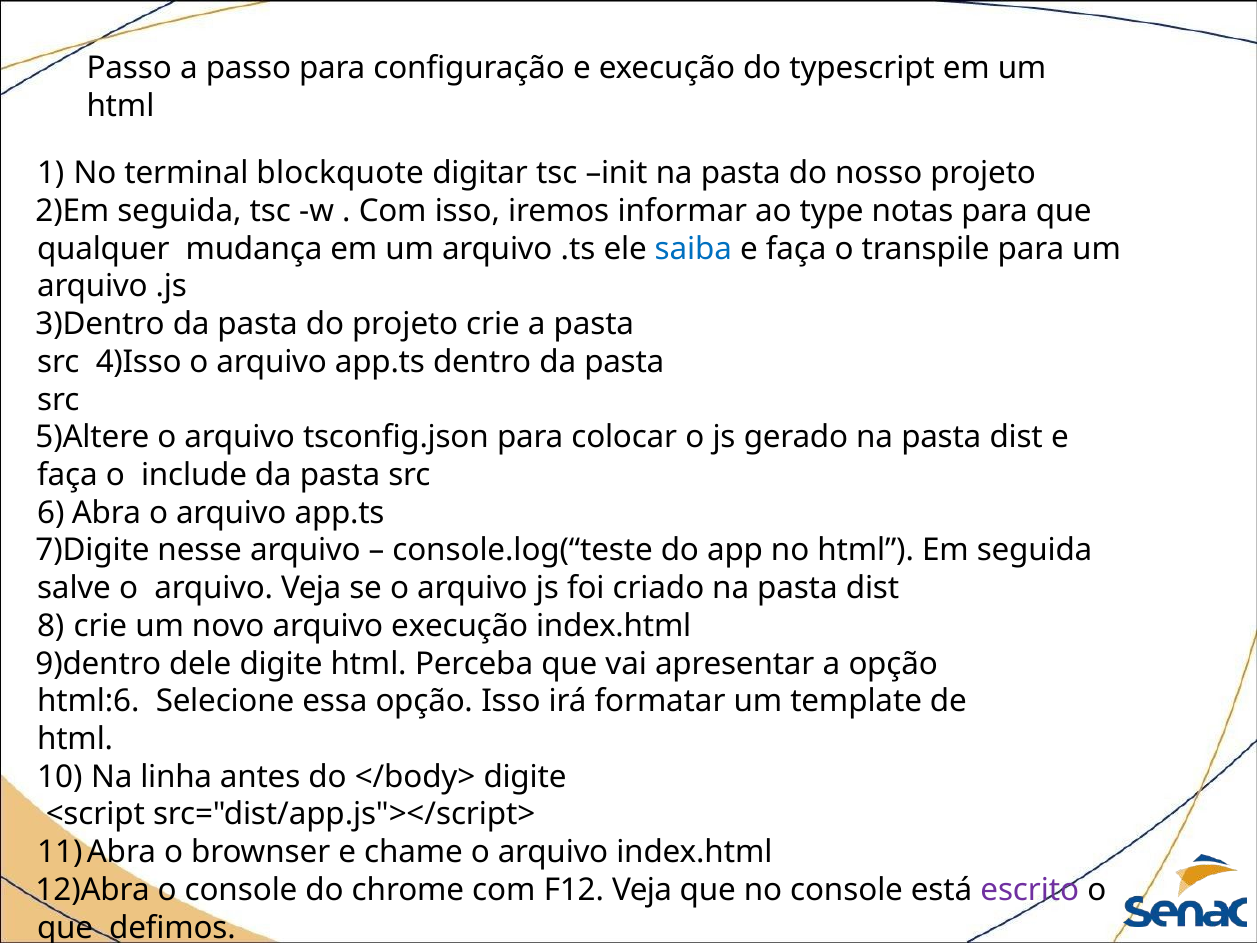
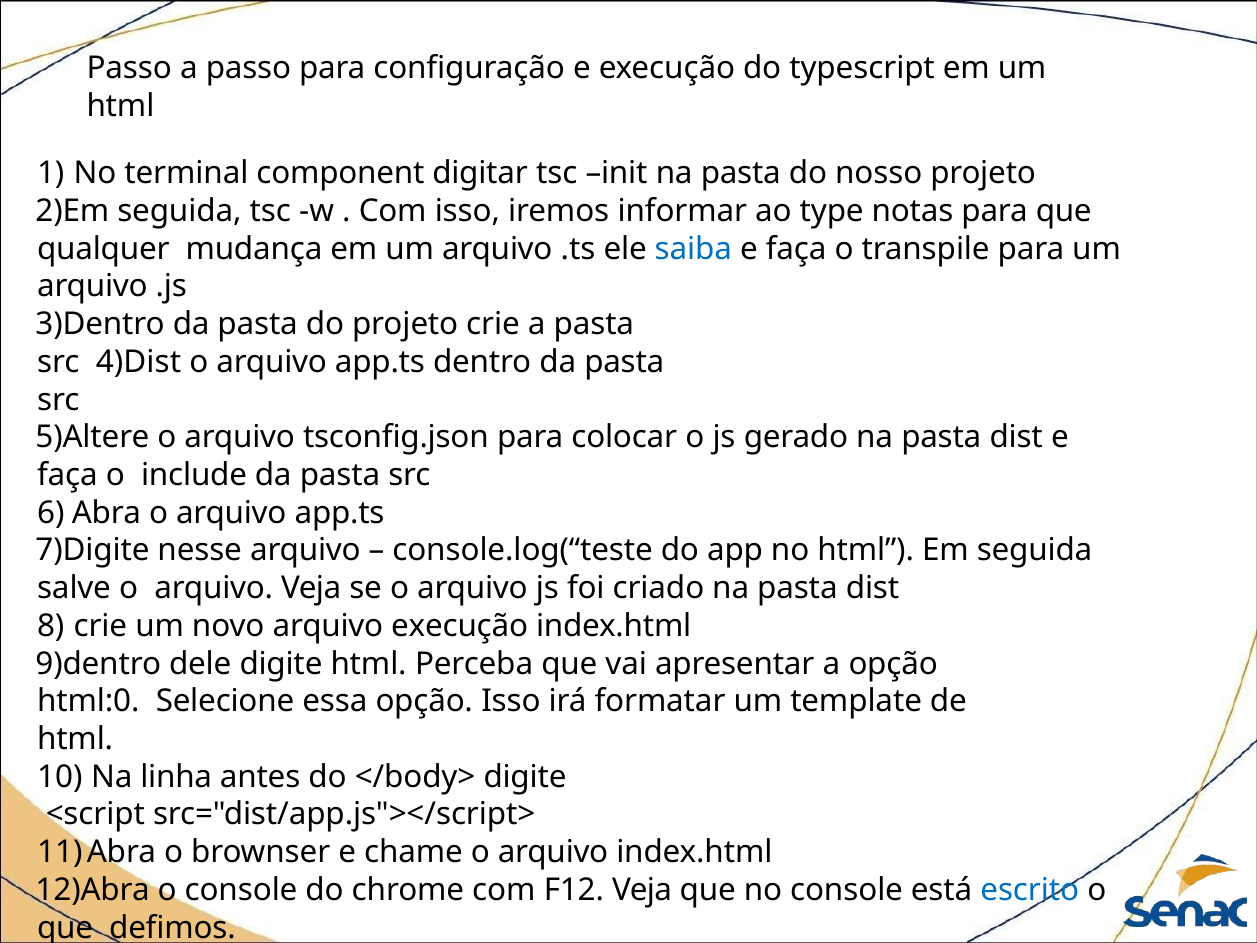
blockquote: blockquote -> component (340, 173)
4)Isso: 4)Isso -> 4)Dist (138, 362)
html:6: html:6 -> html:0 (88, 701)
escrito colour: purple -> blue (1030, 890)
